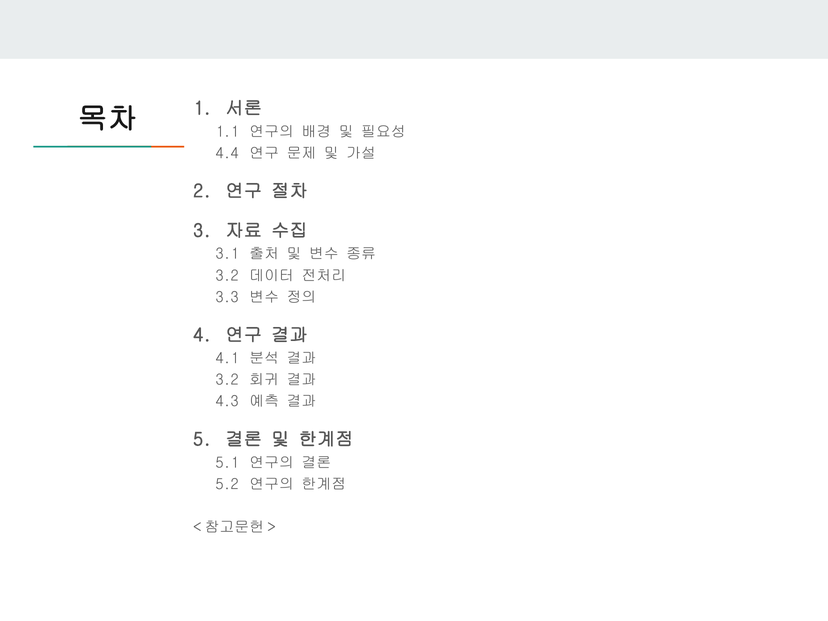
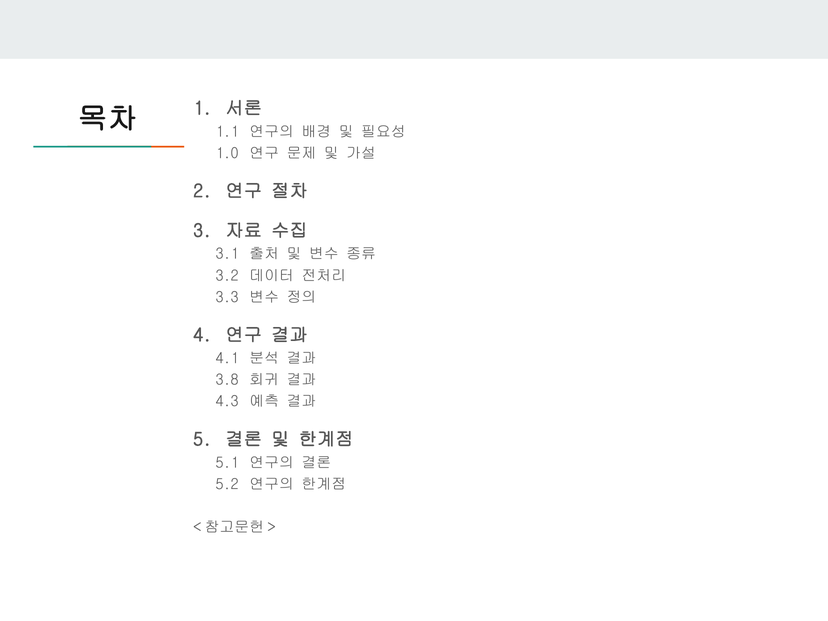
4.4: 4.4 -> 1.0 (227, 153)
3.2: 3.2 -> 3.8 (227, 380)
